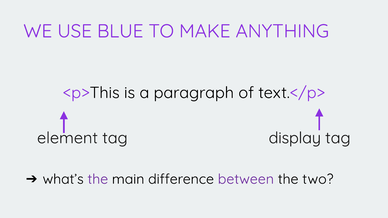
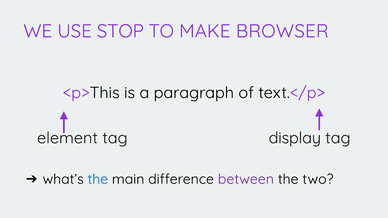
BLUE: BLUE -> STOP (120, 31)
ANYTHING: ANYTHING -> BROWSER (282, 31)
the colour: purple -> blue (98, 179)
